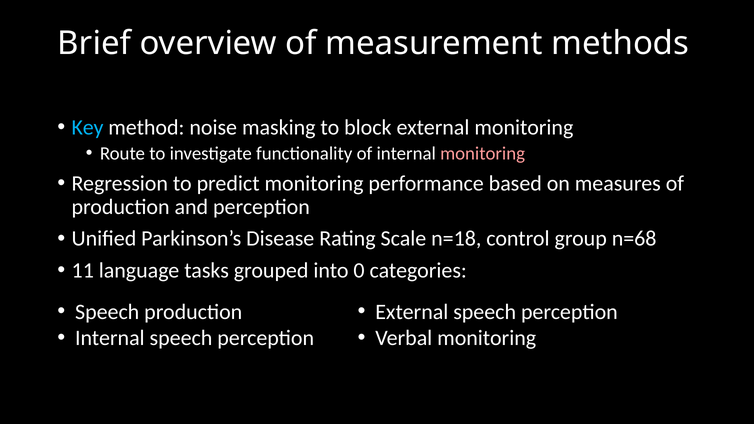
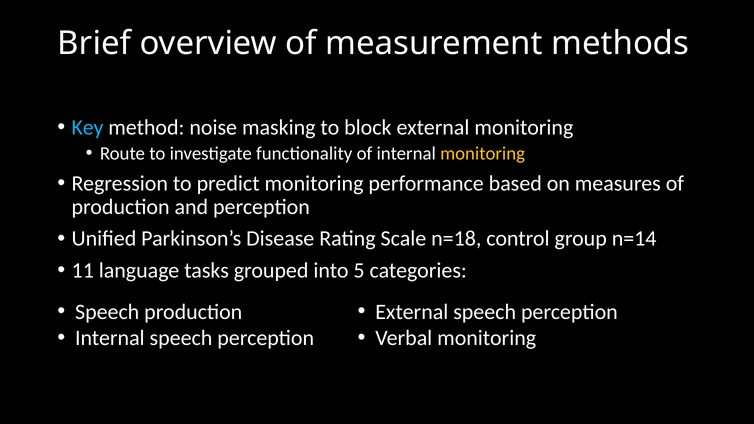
monitoring colour: pink -> yellow (483, 153)
n=68: n=68 -> n=14 (634, 239)
0: 0 -> 5 (359, 270)
